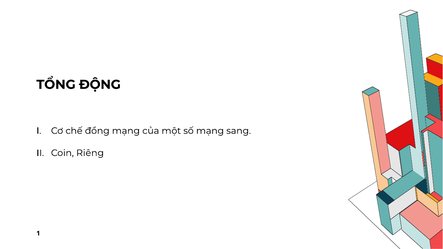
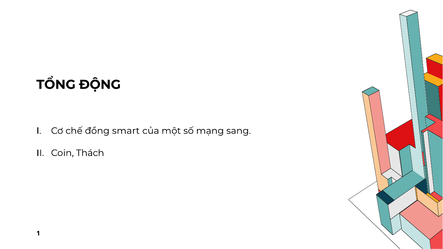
đồng mạng: mạng -> smart (126, 131)
Riêng: Riêng -> Thách (90, 153)
